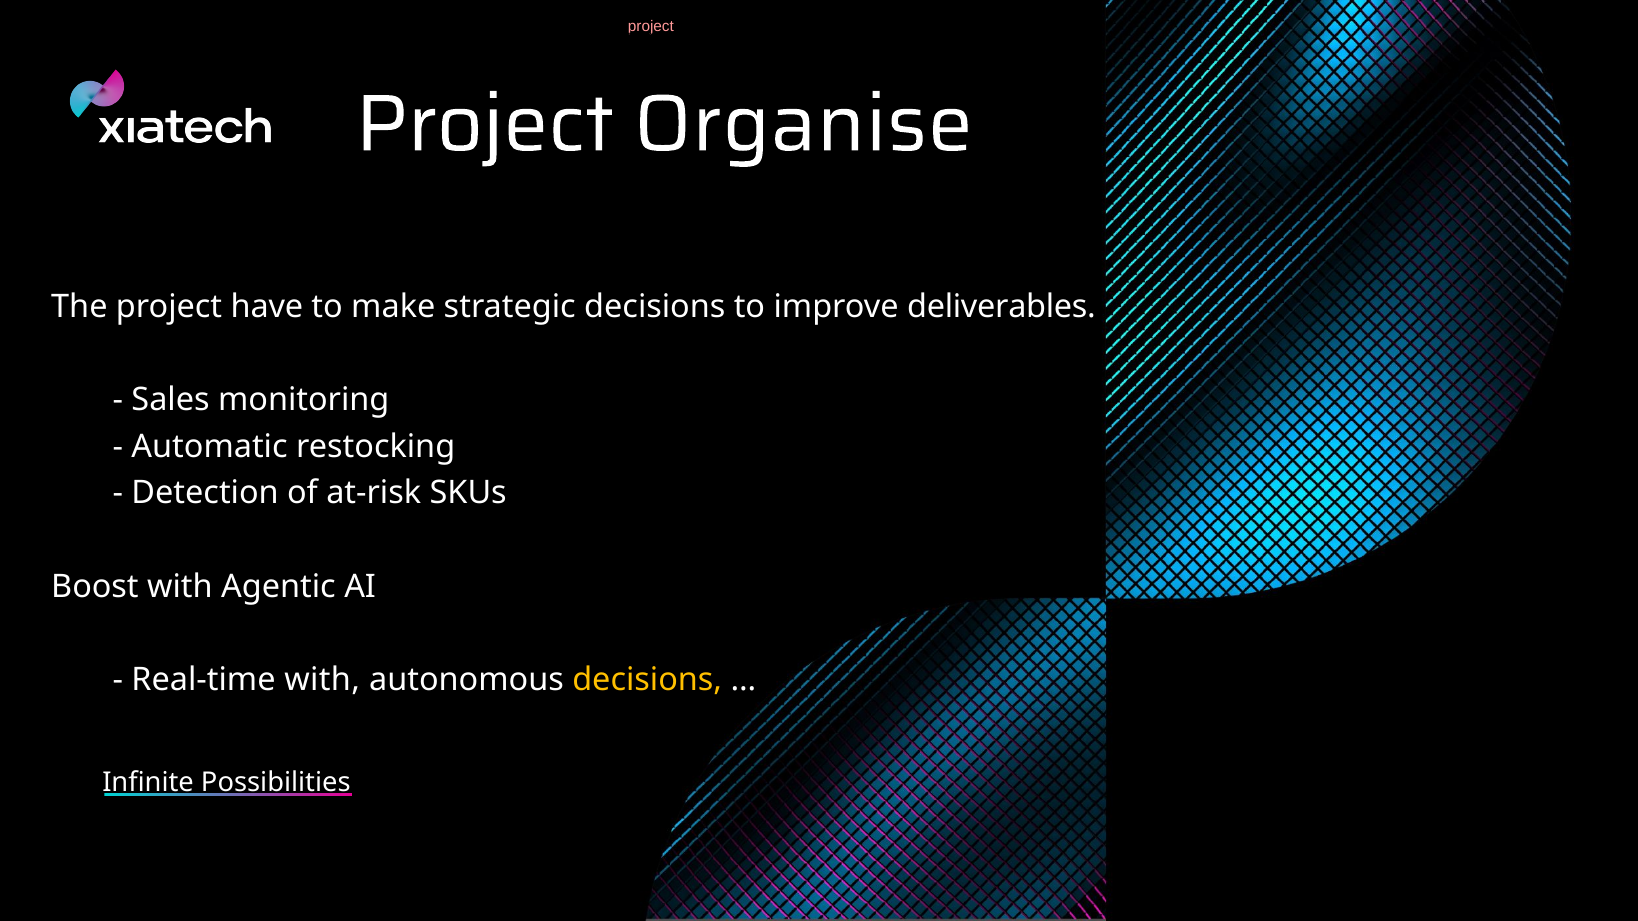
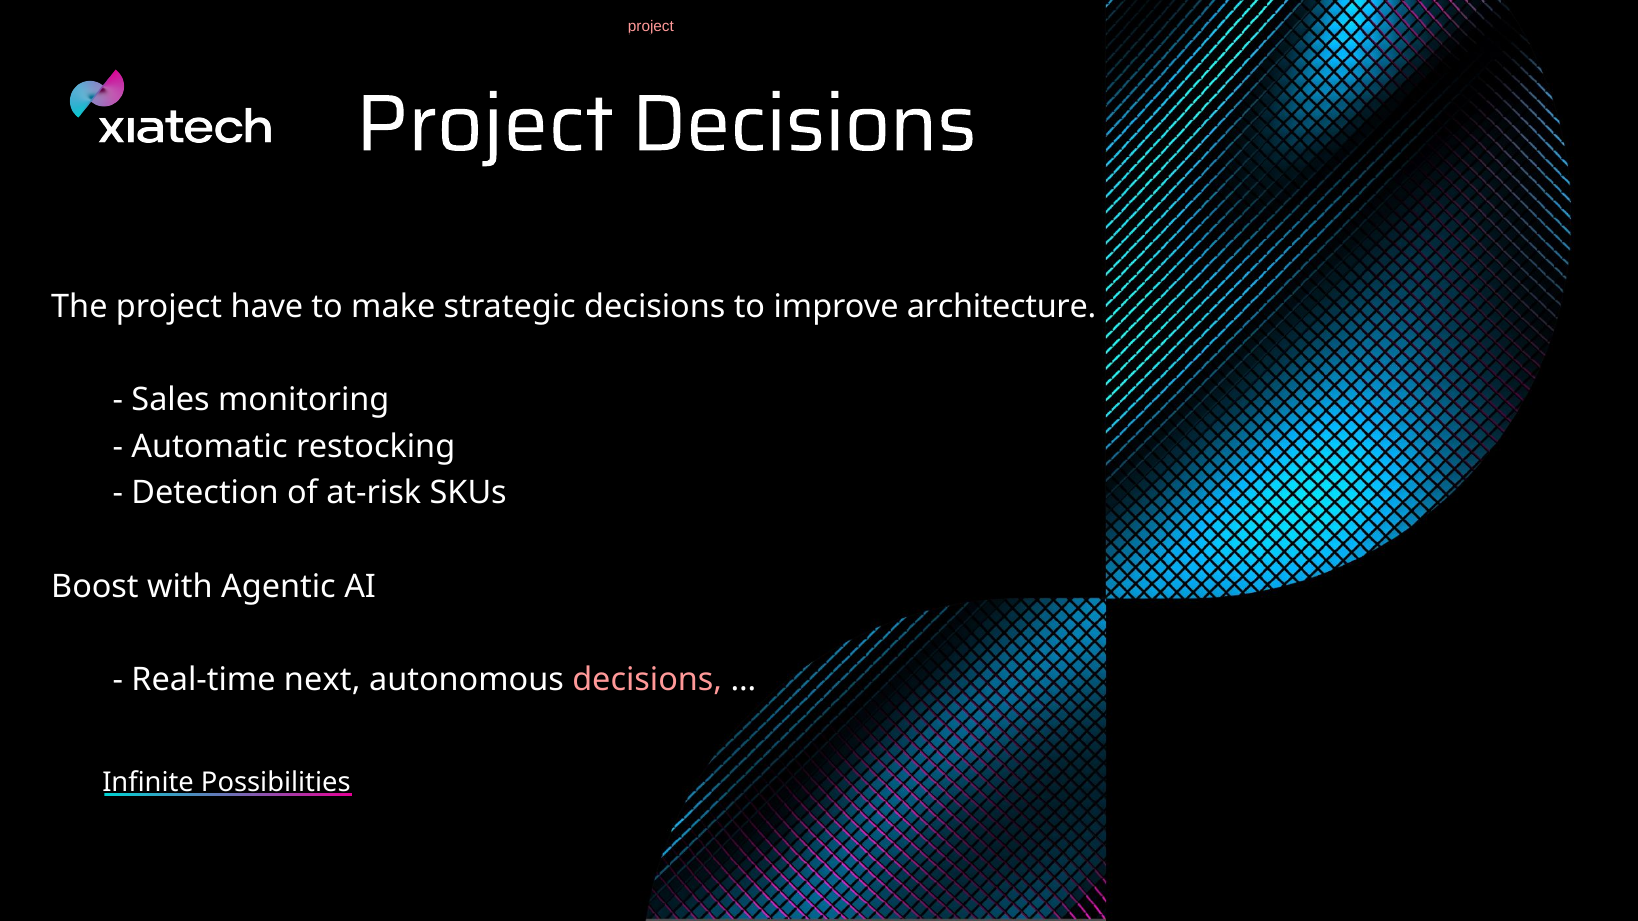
Project Organise: Organise -> Decisions (804, 124)
deliverables: deliverables -> architecture (1002, 307)
Real-time with: with -> next (322, 680)
decisions colour: yellow -> pink (647, 680)
